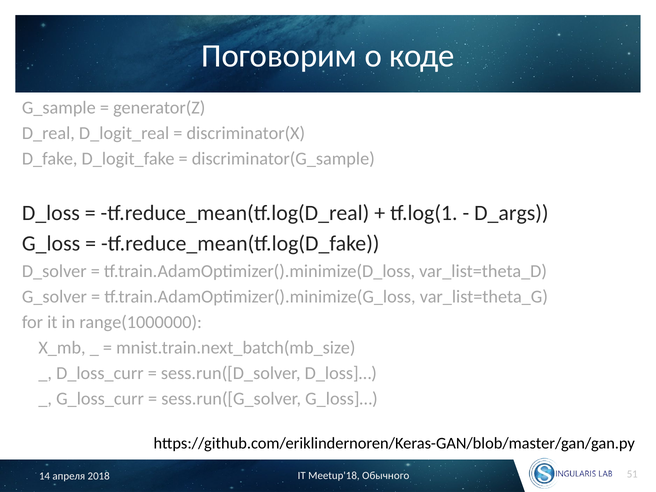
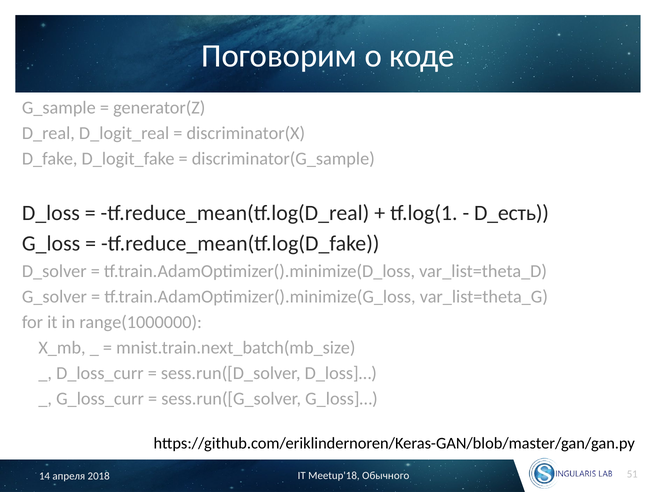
D_args: D_args -> D_есть (511, 213)
